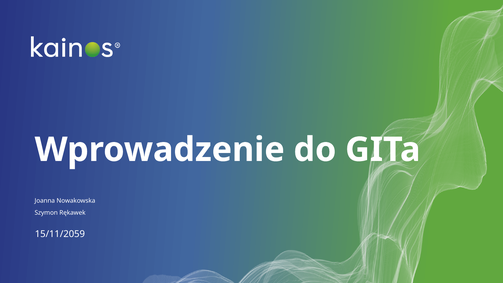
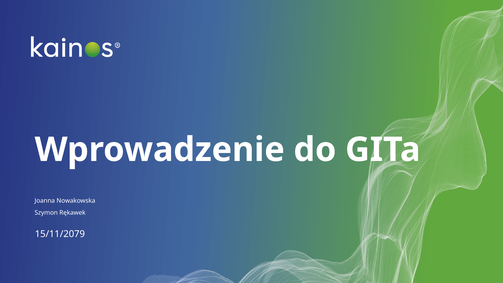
15/11/2059: 15/11/2059 -> 15/11/2079 (60, 234)
